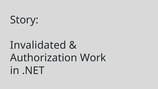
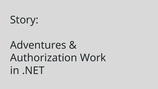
Invalidated: Invalidated -> Adventures (38, 45)
